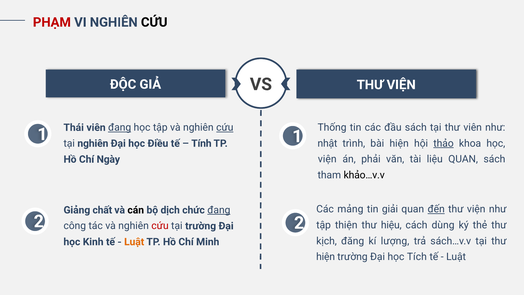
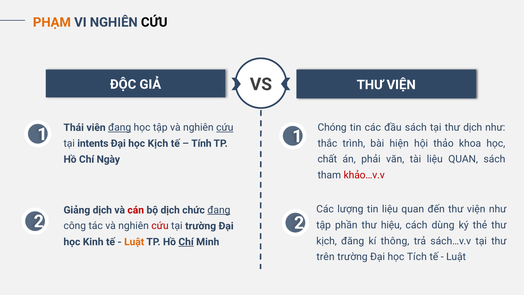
PHẠM colour: red -> orange (52, 22)
Thống: Thống -> Chóng (332, 127)
thư viên: viên -> dịch (473, 127)
tại nghiên: nghiên -> intents (93, 143)
học Điều: Điều -> Kịch (158, 143)
nhật: nhật -> thắc (327, 143)
thảo underline: present -> none (444, 143)
viện: viện -> chất (327, 159)
khảo…v.v colour: black -> red (364, 175)
mảng: mảng -> lượng (350, 209)
tin giải: giải -> liệu (390, 209)
đến underline: present -> none (436, 209)
Giảng chất: chất -> dịch (102, 210)
cán colour: black -> red (136, 210)
thiện: thiện -> phần (346, 225)
lượng: lượng -> thông (395, 241)
Chí underline: none -> present (186, 242)
hiện: hiện -> trên (325, 257)
